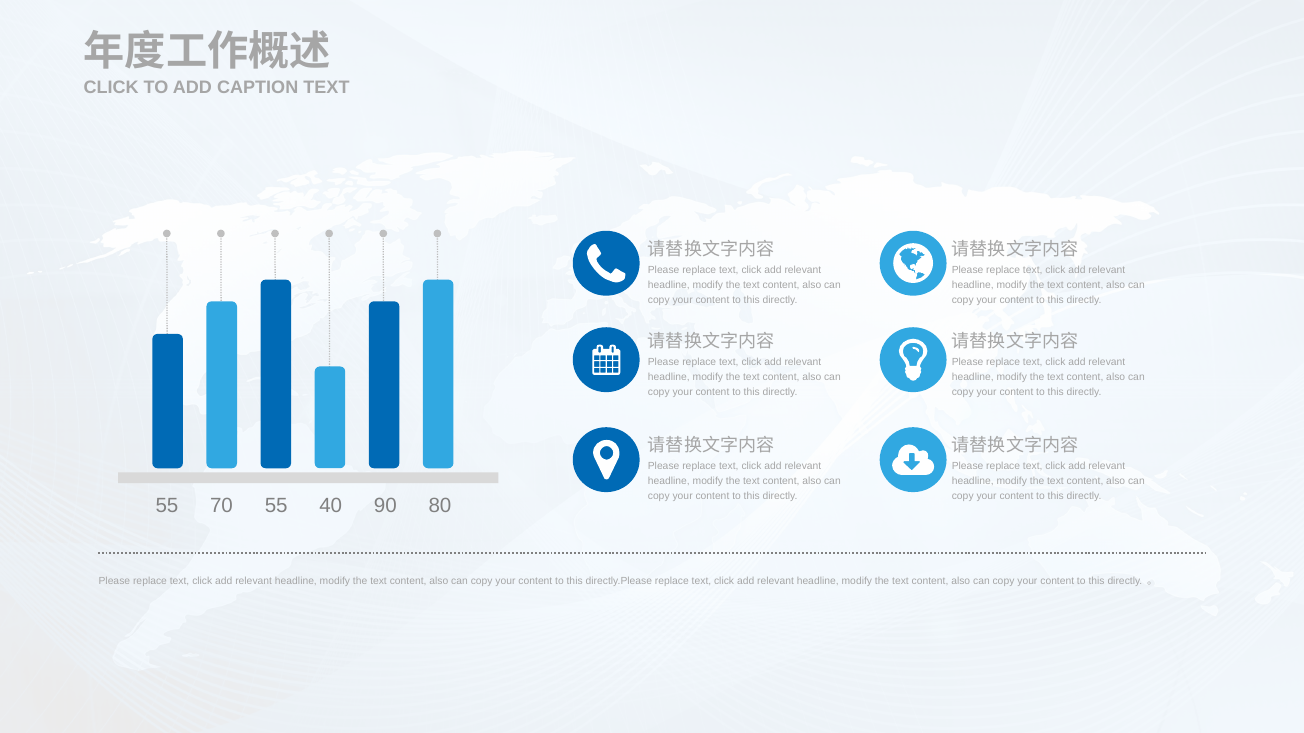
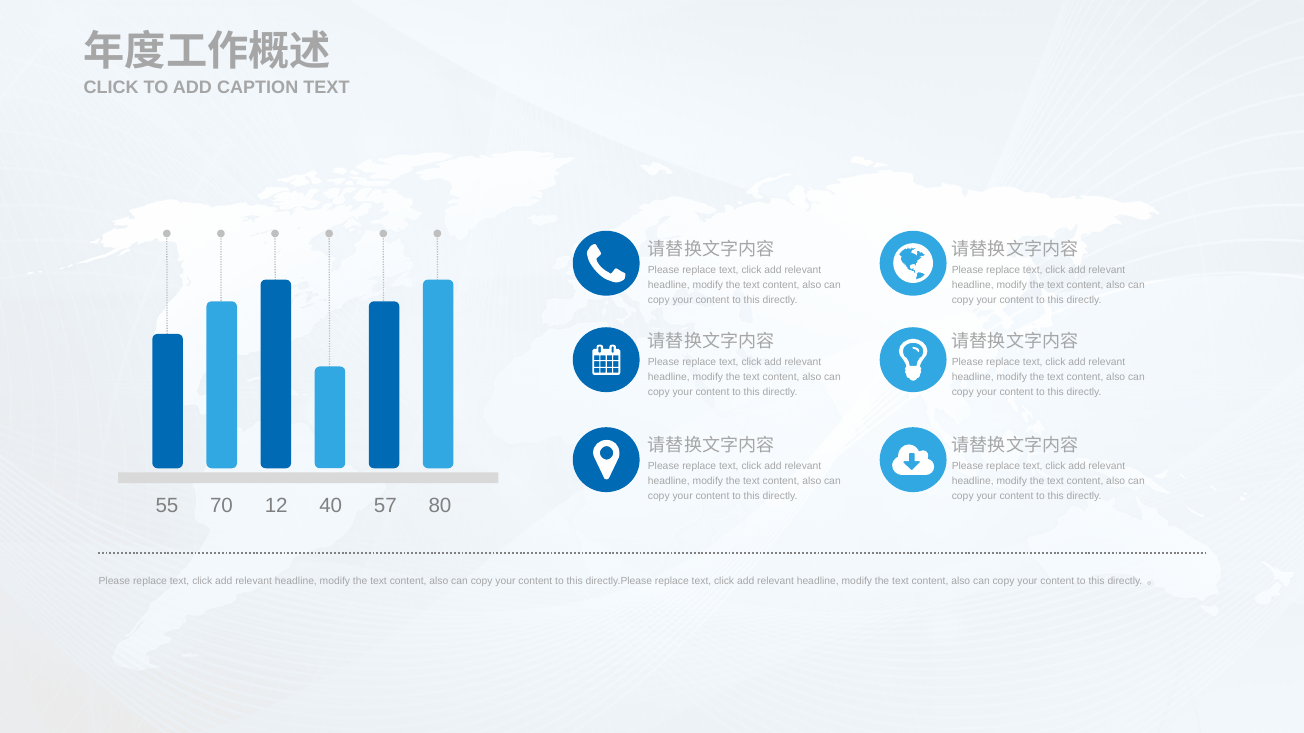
70 55: 55 -> 12 (276, 506)
90: 90 -> 57 (385, 506)
